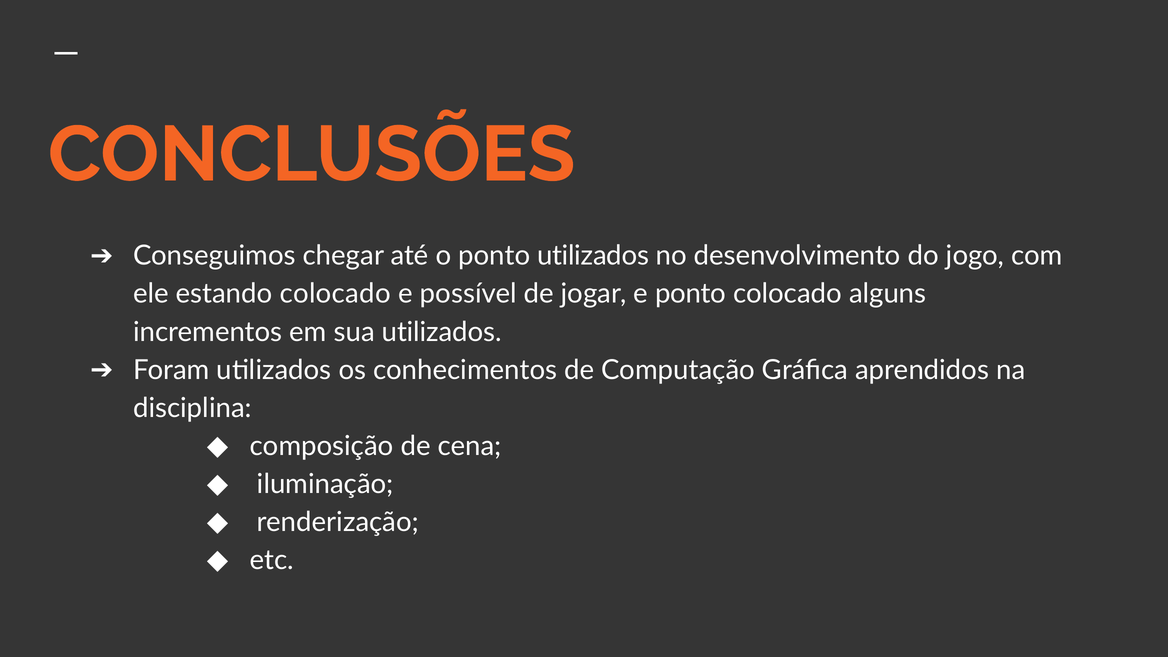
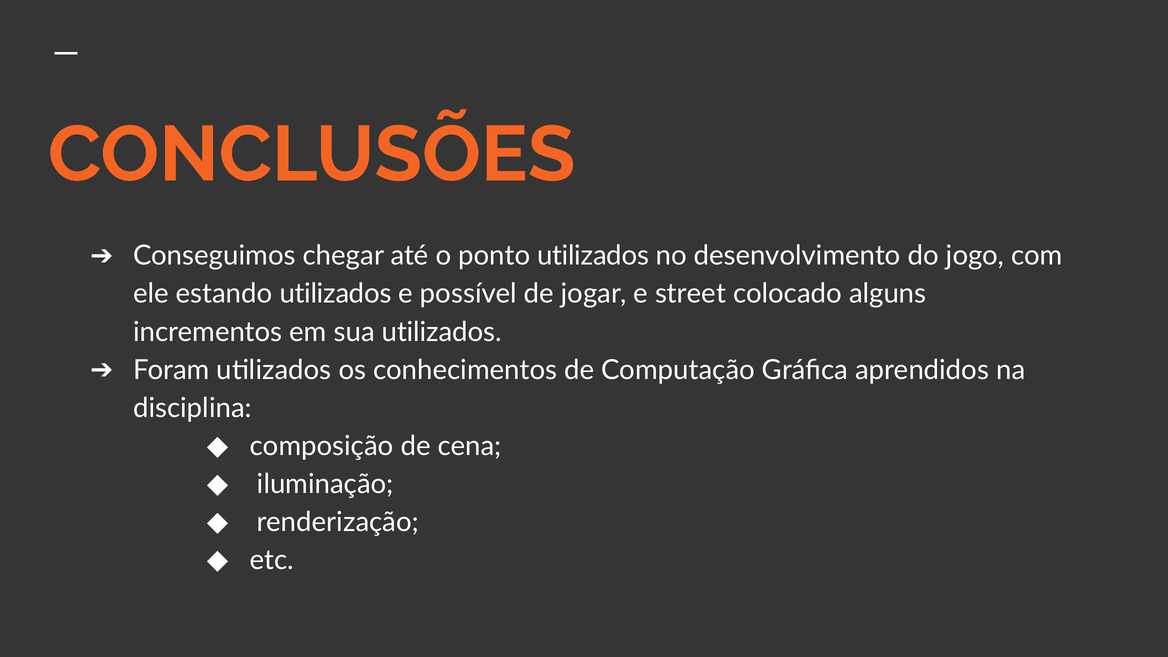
estando colocado: colocado -> utilizados (336, 294)
e ponto: ponto -> street (690, 294)
